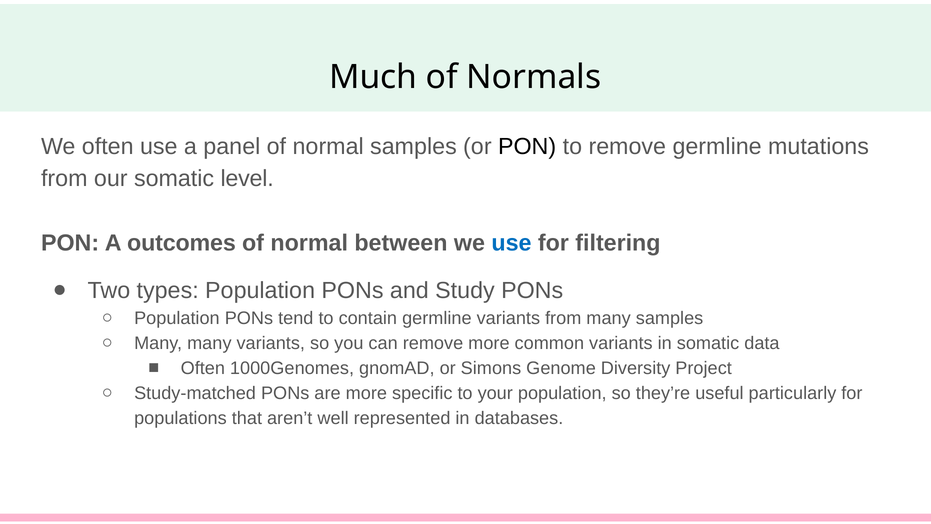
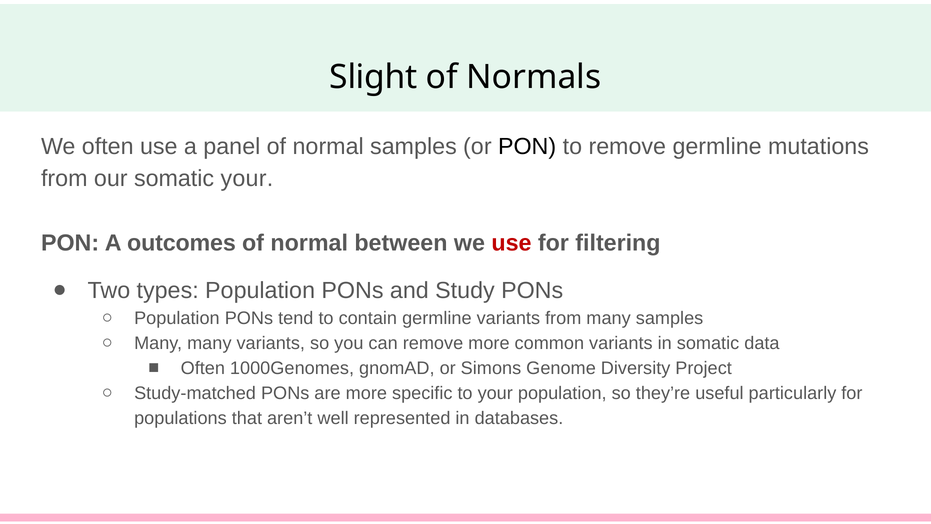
Much: Much -> Slight (373, 77)
somatic level: level -> your (247, 179)
use colour: blue -> red (511, 243)
